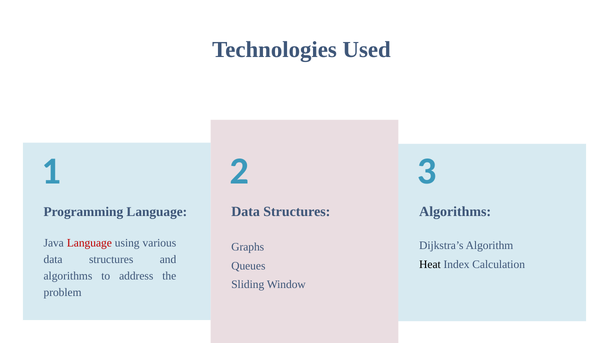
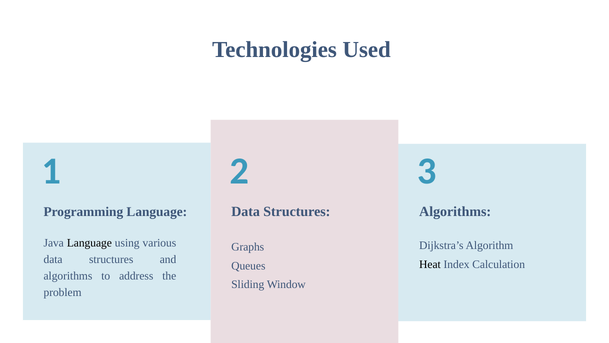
Language colour: red -> black (89, 243)
